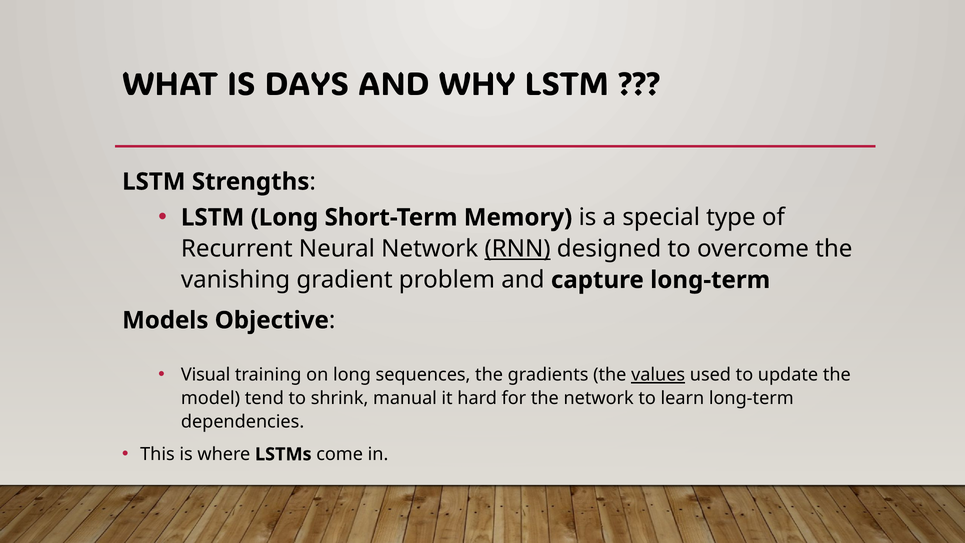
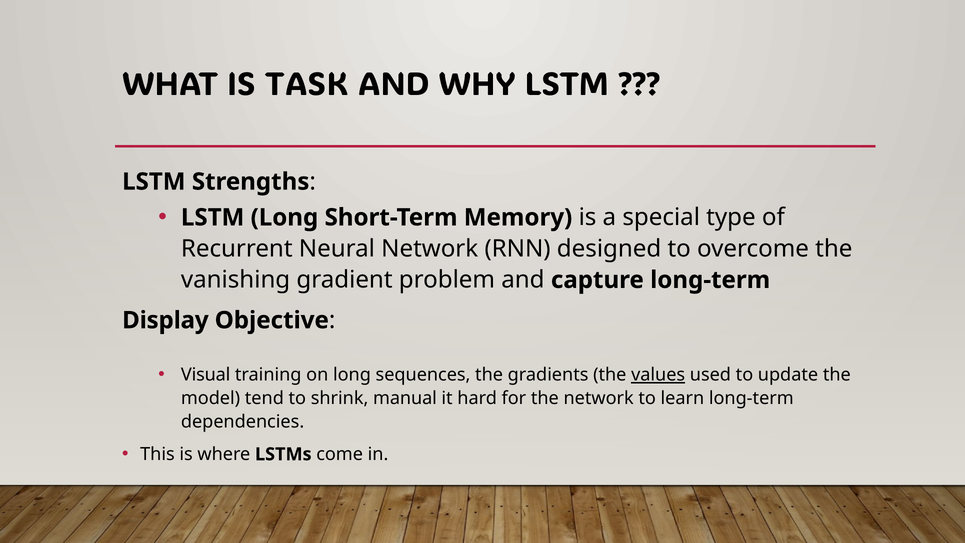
DAYS: DAYS -> TASK (307, 84)
RNN underline: present -> none (518, 249)
Models: Models -> Display (165, 320)
